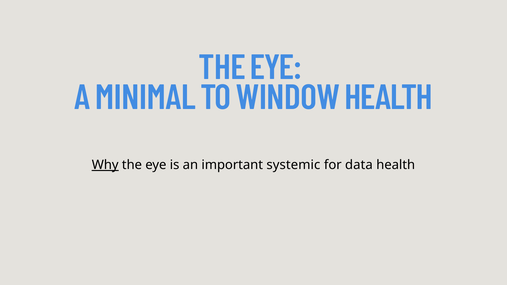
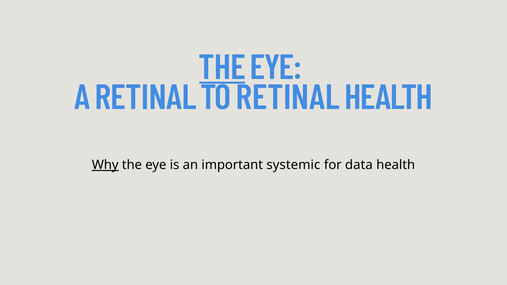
THE underline: none -> present (222, 68)
A MINIMAL: MINIMAL -> RETINAL (146, 98)
TO WINDOW: WINDOW -> RETINAL (288, 98)
